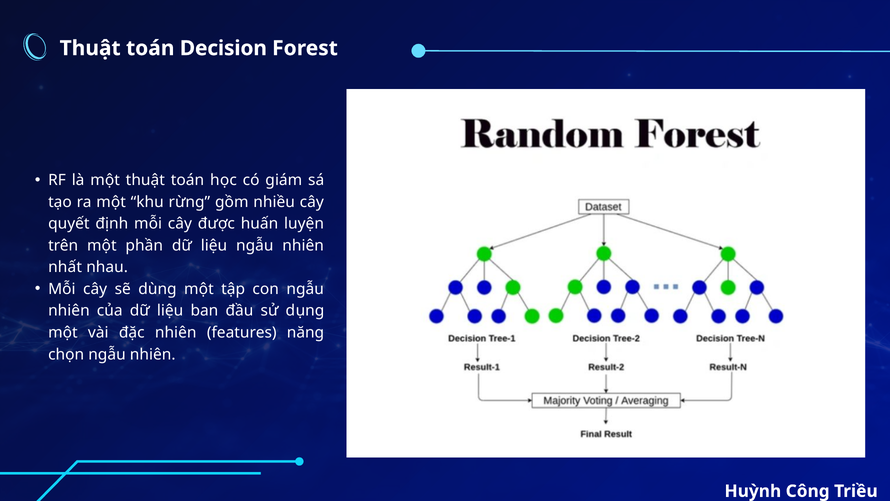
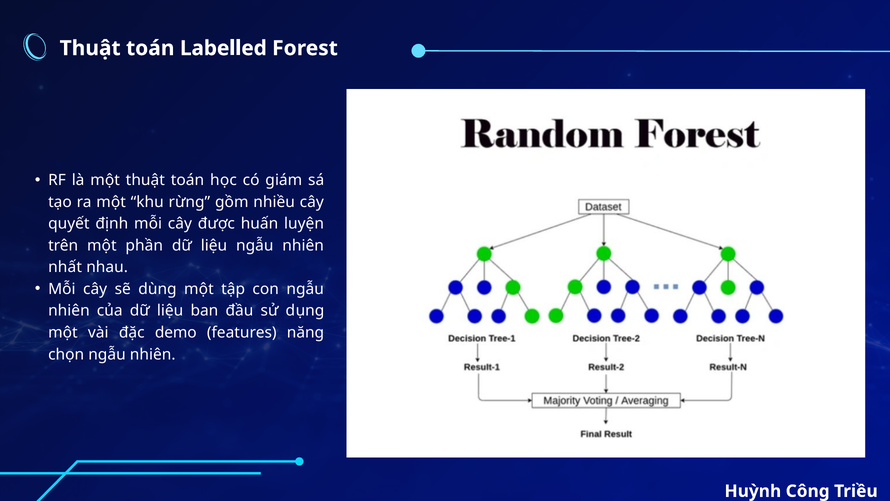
Decision: Decision -> Labelled (223, 48)
đặc nhiên: nhiên -> demo (176, 332)
